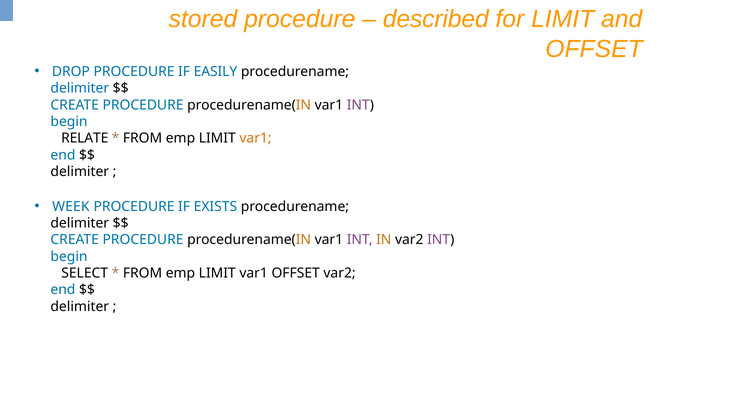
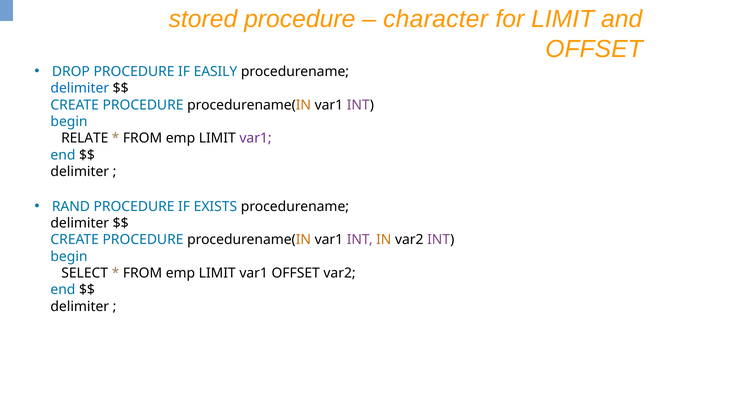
described: described -> character (436, 19)
var1 colour: orange -> purple (256, 138)
WEEK: WEEK -> RAND (71, 206)
